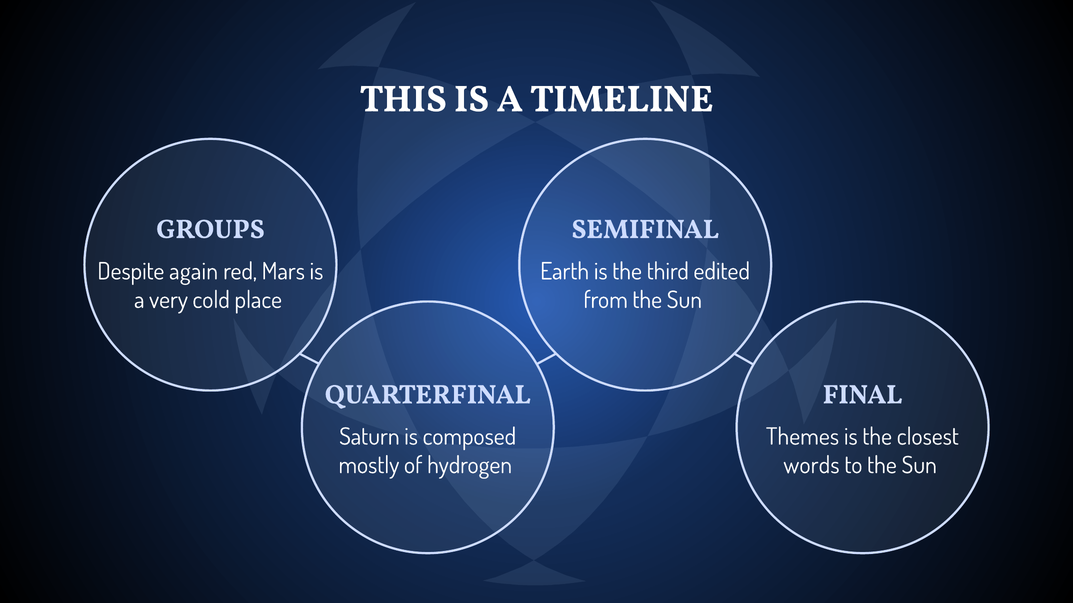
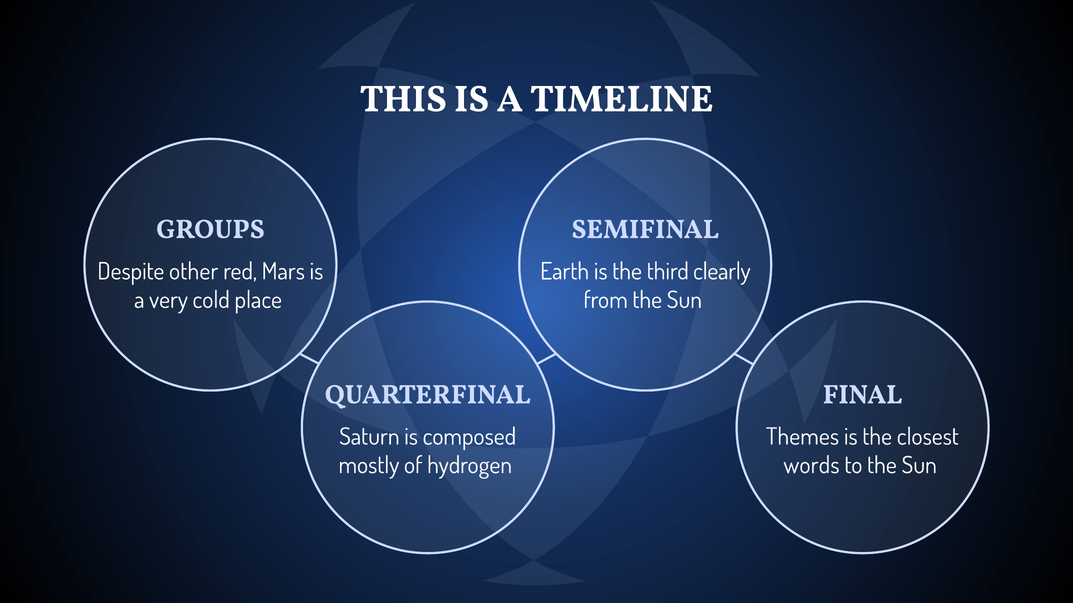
again: again -> other (194, 272)
edited: edited -> clearly (722, 272)
